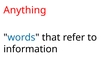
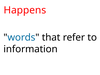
Anything: Anything -> Happens (25, 10)
